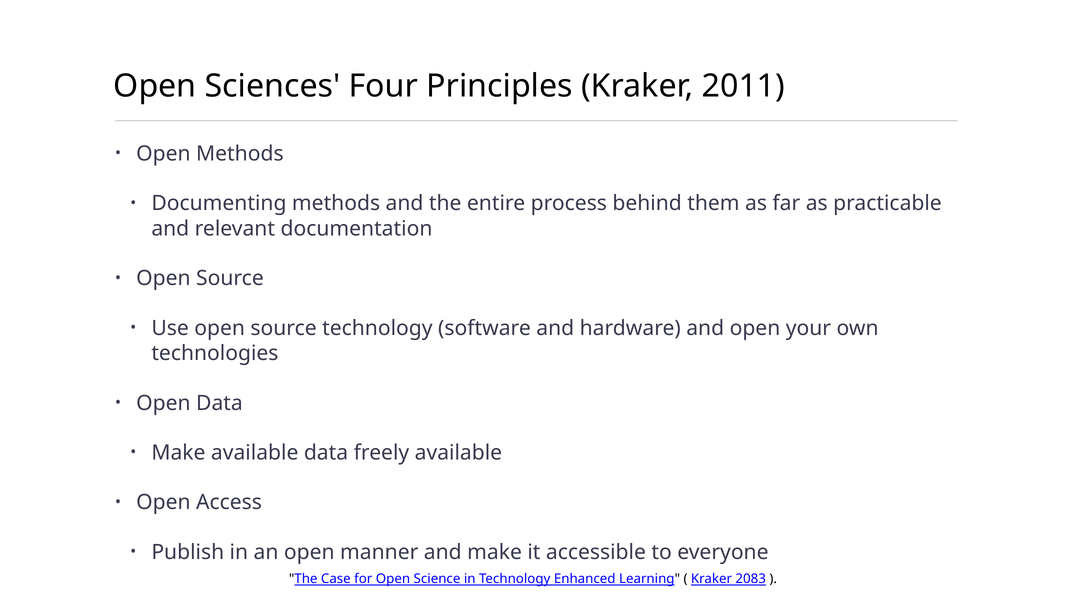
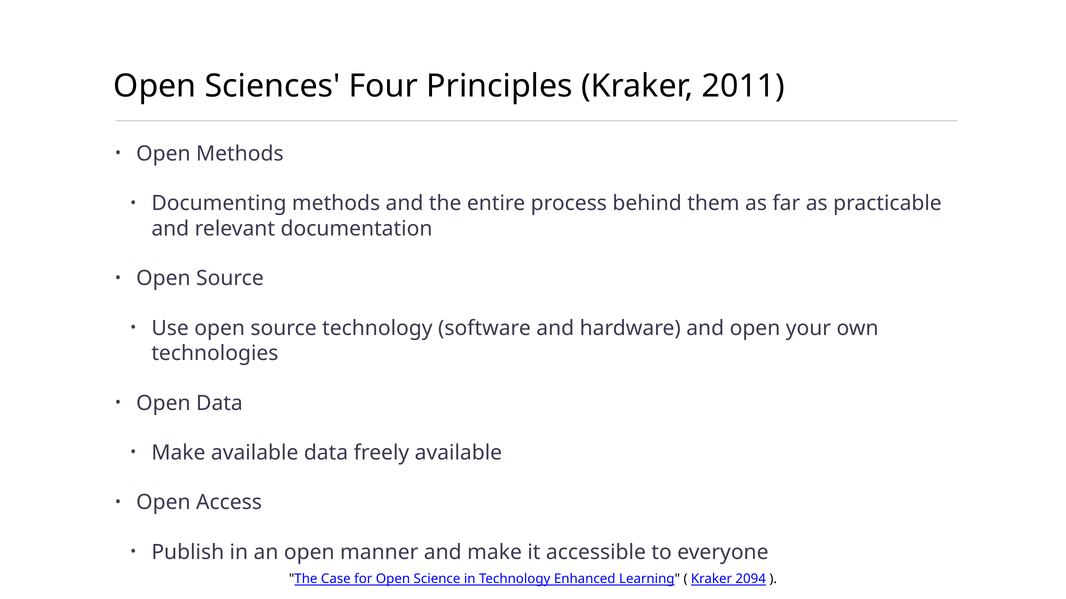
2083: 2083 -> 2094 (751, 580)
